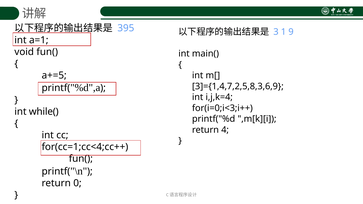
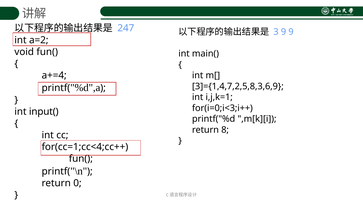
395: 395 -> 247 (126, 28)
3 1: 1 -> 9 (283, 32)
a=1: a=1 -> a=2 (39, 40)
a+=5: a+=5 -> a+=4 (54, 75)
i,j,k=4: i,j,k=4 -> i,j,k=1 (219, 97)
while(: while( -> input( (44, 112)
4: 4 -> 8 (225, 130)
